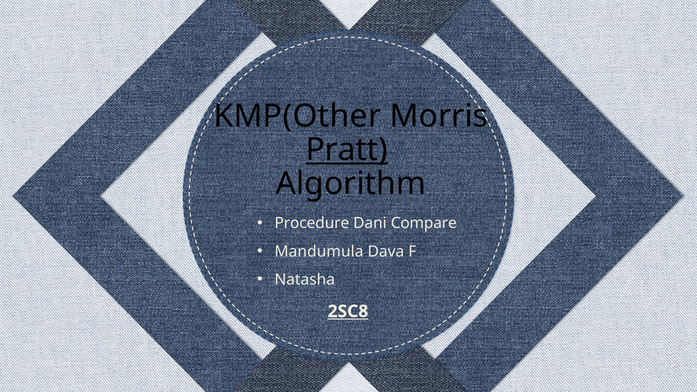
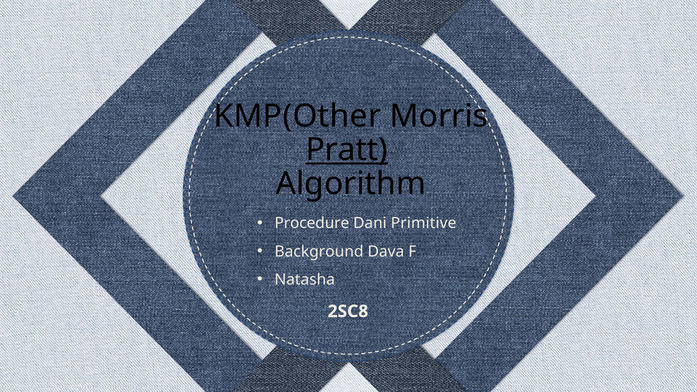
Compare: Compare -> Primitive (424, 223)
Mandumula: Mandumula -> Background (319, 251)
2SC8 underline: present -> none (348, 311)
